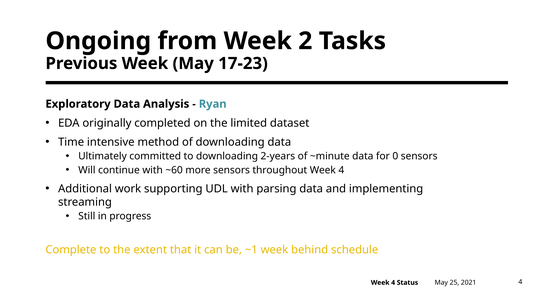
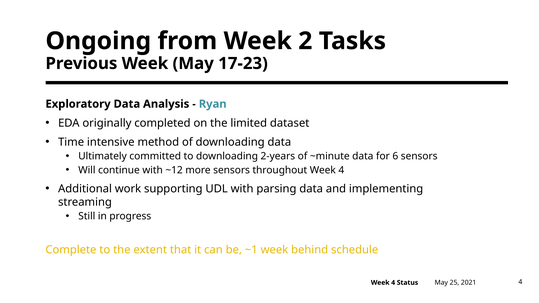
0: 0 -> 6 (395, 156)
~60: ~60 -> ~12 (174, 170)
